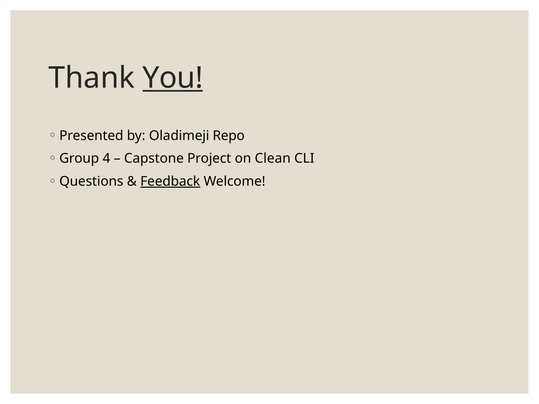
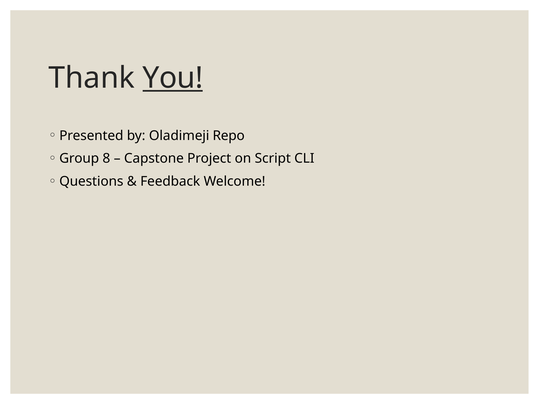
4: 4 -> 8 (106, 159)
Clean: Clean -> Script (273, 159)
Feedback underline: present -> none (170, 182)
